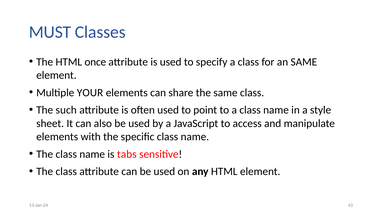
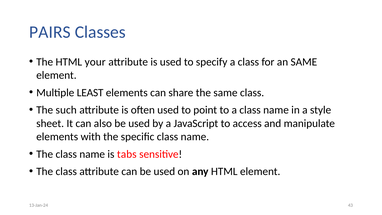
MUST: MUST -> PAIRS (50, 32)
once: once -> your (95, 62)
YOUR: YOUR -> LEAST (90, 93)
